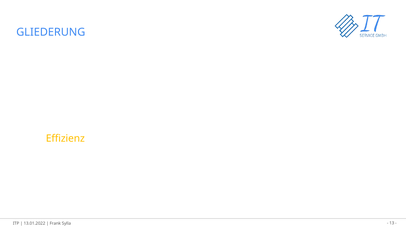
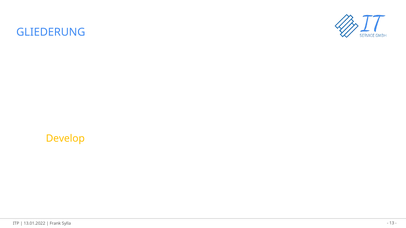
Effizienz: Effizienz -> Develop (65, 139)
